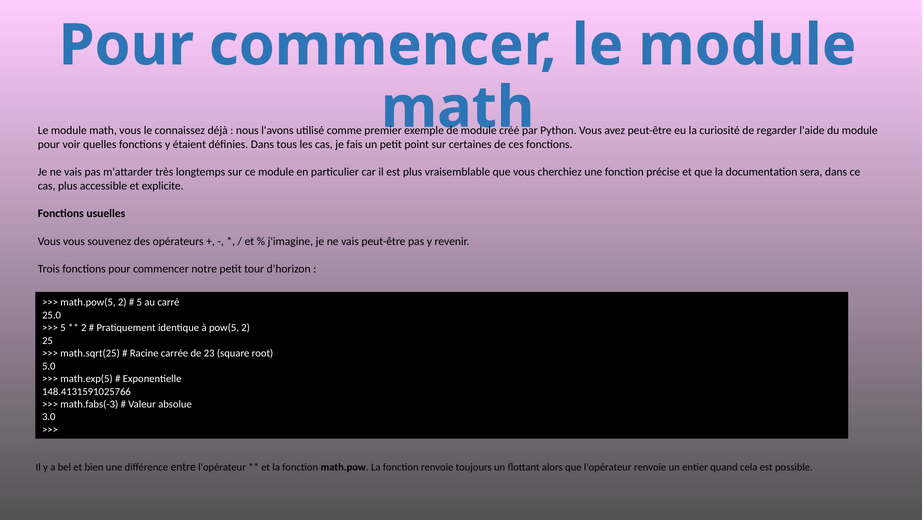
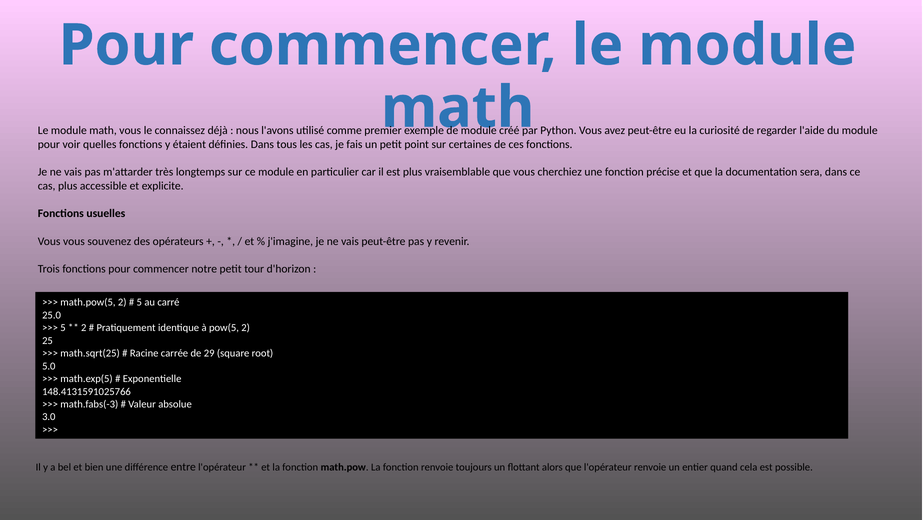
23: 23 -> 29 (209, 353)
